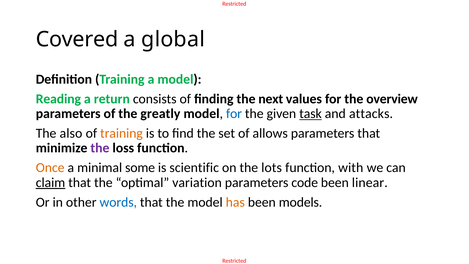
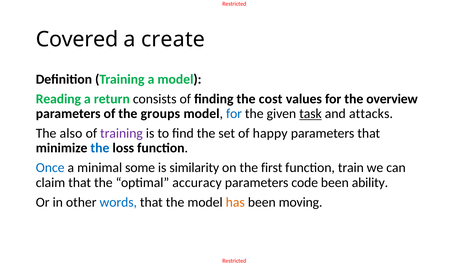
global: global -> create (173, 39)
next: next -> cost (271, 99)
greatly: greatly -> groups (160, 114)
training colour: orange -> purple (121, 133)
allows: allows -> happy (270, 133)
the colour: purple -> blue (100, 148)
Once colour: orange -> blue (50, 168)
scientific: scientific -> similarity (194, 168)
lots: lots -> first (272, 168)
with: with -> train (351, 168)
claim underline: present -> none (51, 182)
variation: variation -> accuracy (197, 182)
linear: linear -> ability (370, 182)
models: models -> moving (301, 202)
